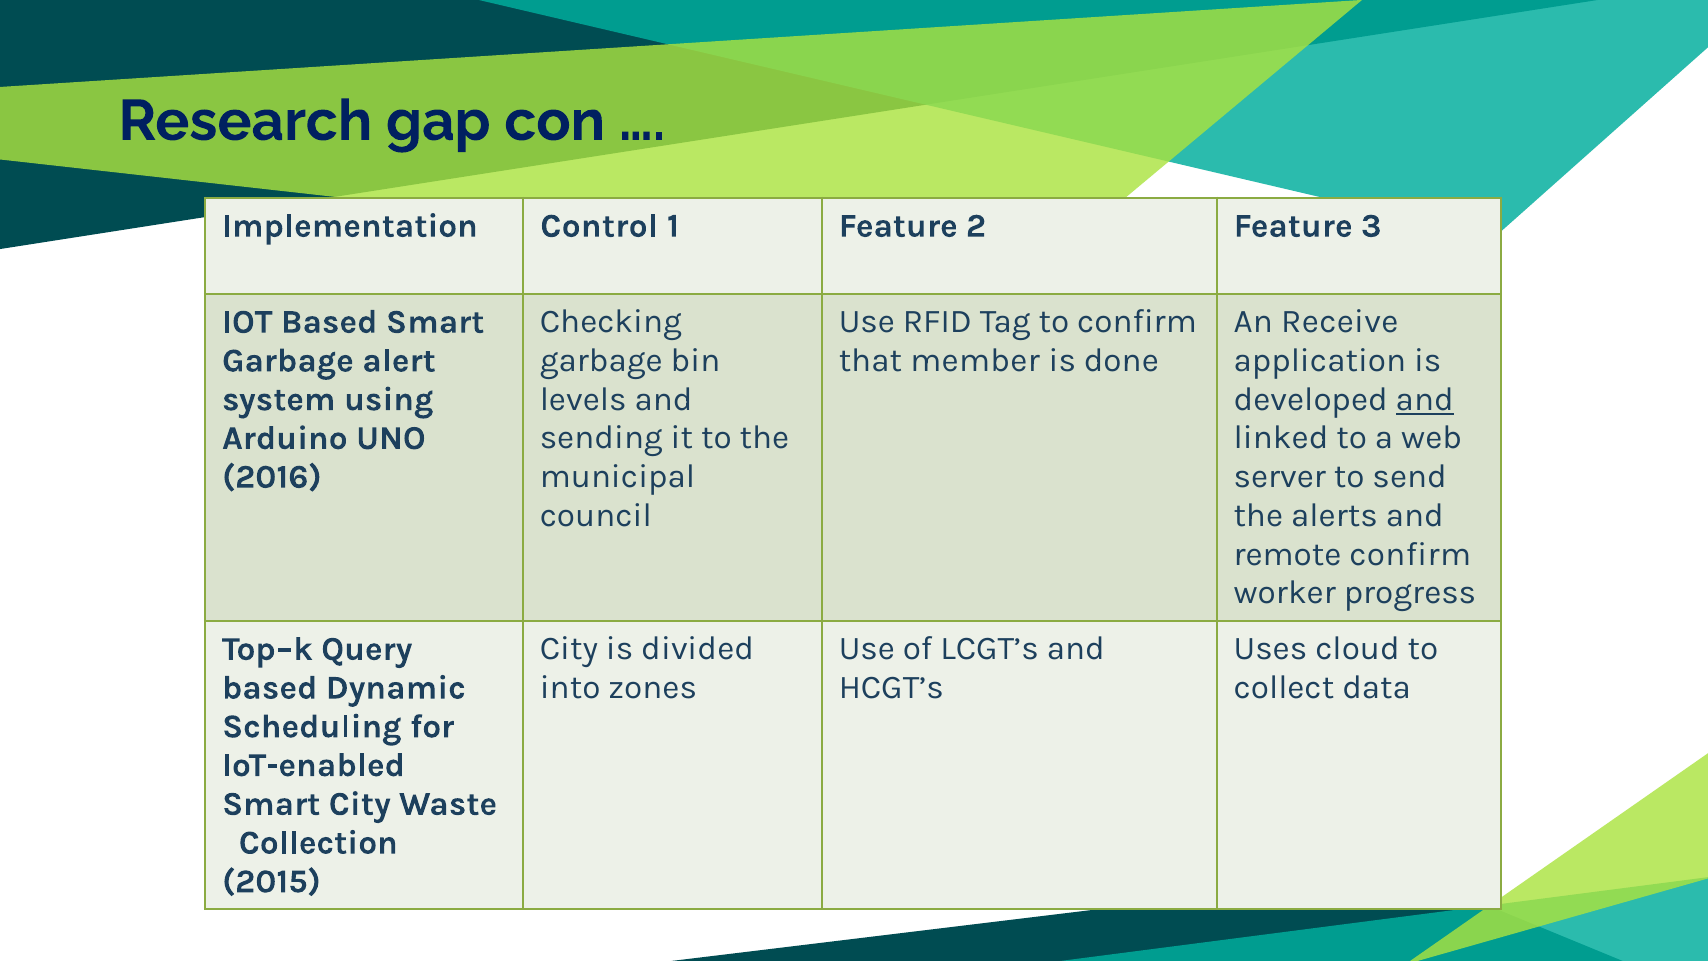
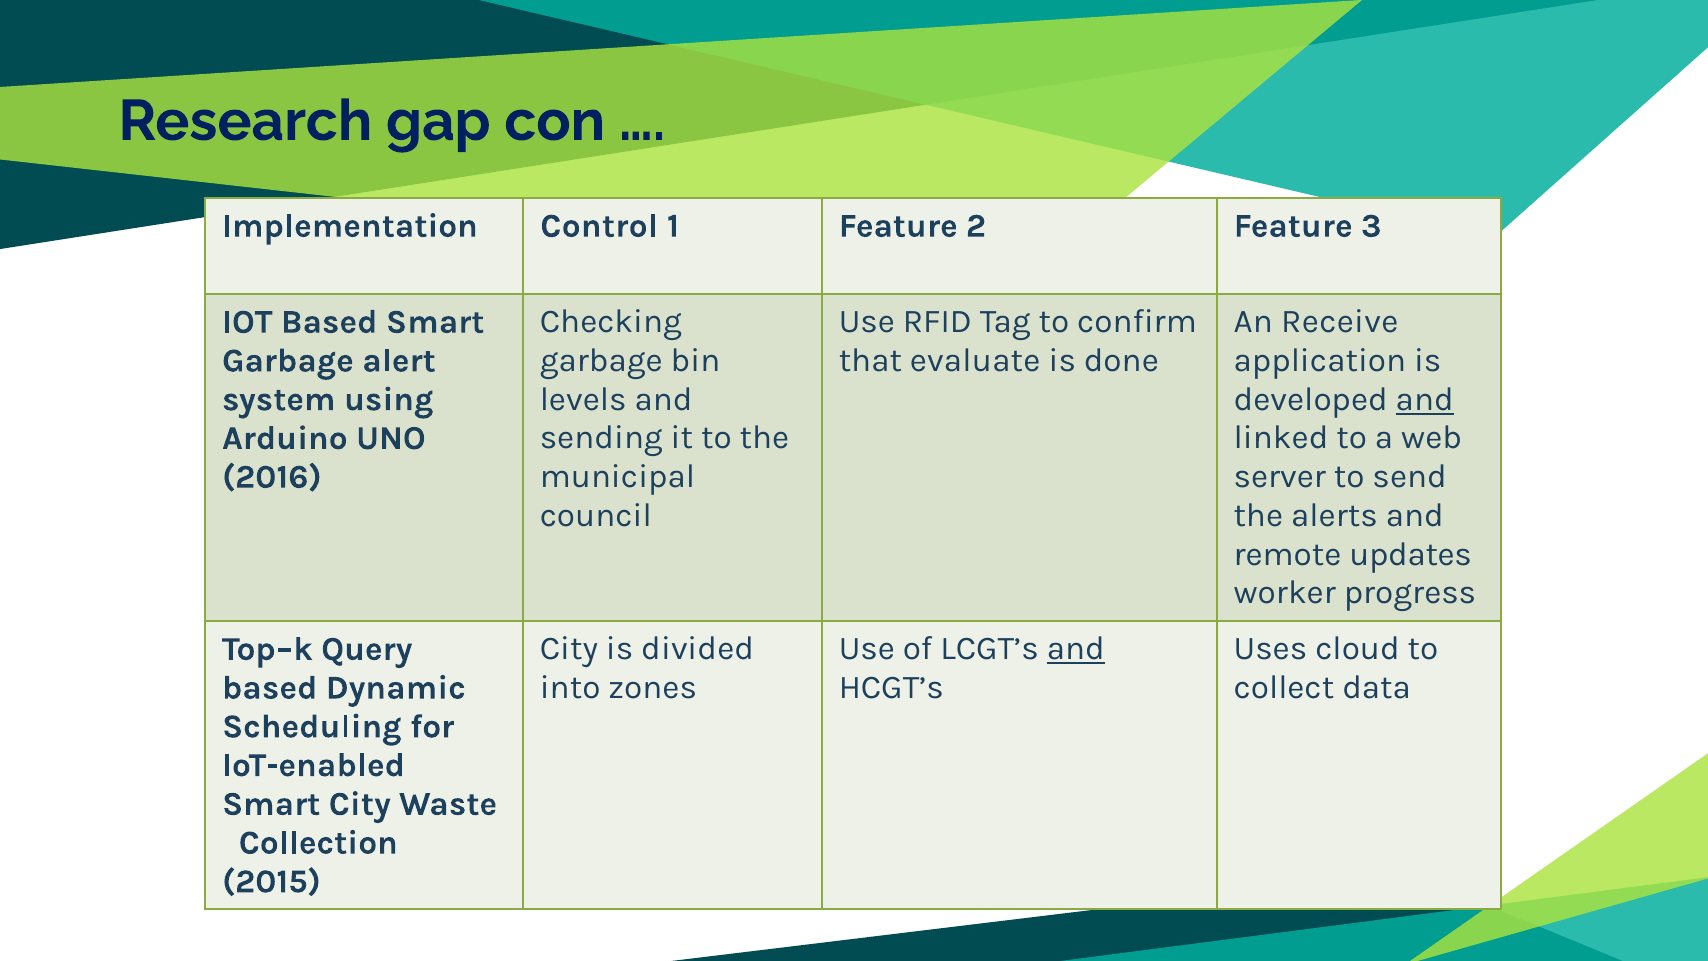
member: member -> evaluate (975, 360)
remote confirm: confirm -> updates (1411, 554)
and underline: none -> present (1076, 649)
